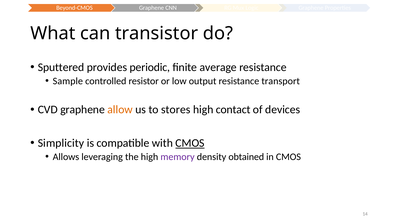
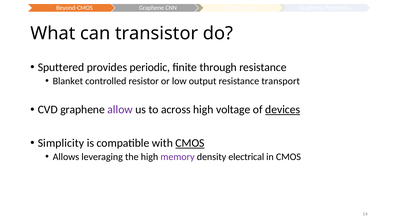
average: average -> through (218, 67)
Sample: Sample -> Blanket (68, 81)
allow colour: orange -> purple (120, 110)
stores: stores -> across (176, 110)
contact: contact -> voltage (233, 110)
devices underline: none -> present (283, 110)
obtained: obtained -> electrical (246, 157)
